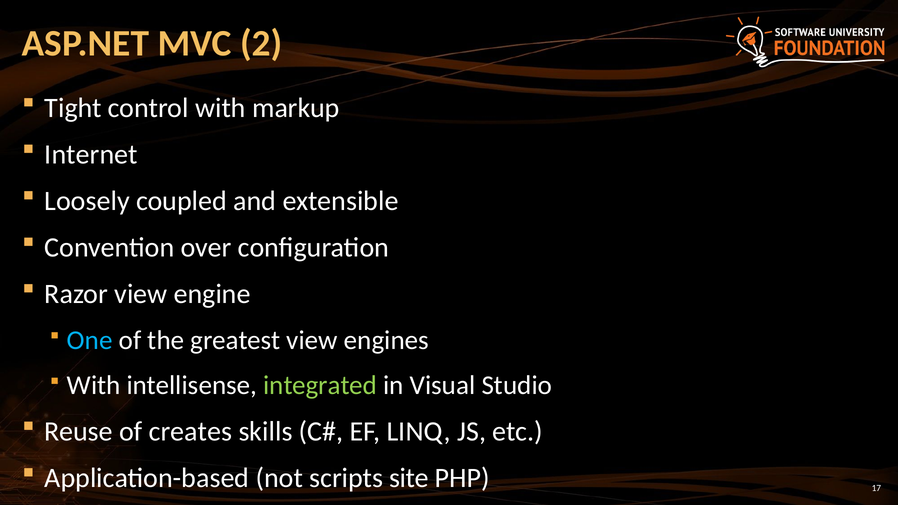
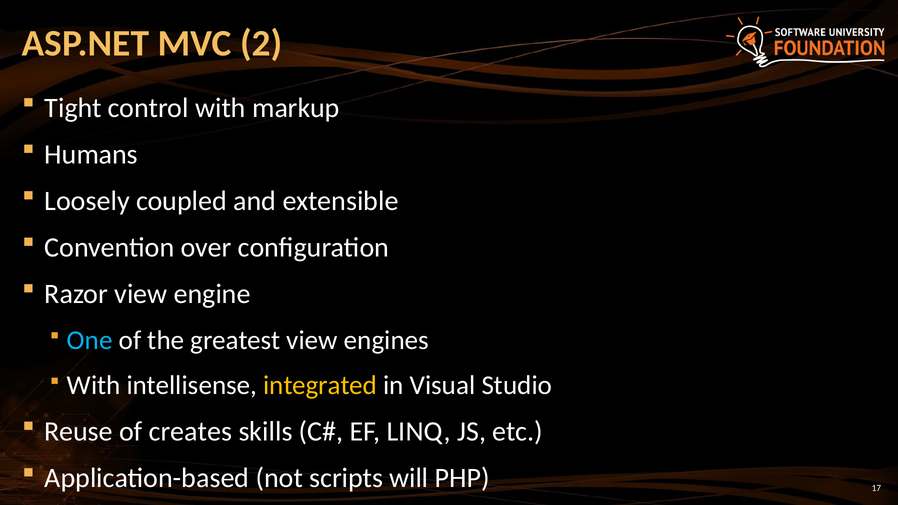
Internet: Internet -> Humans (91, 155)
integrated colour: light green -> yellow (320, 386)
site: site -> will (409, 478)
